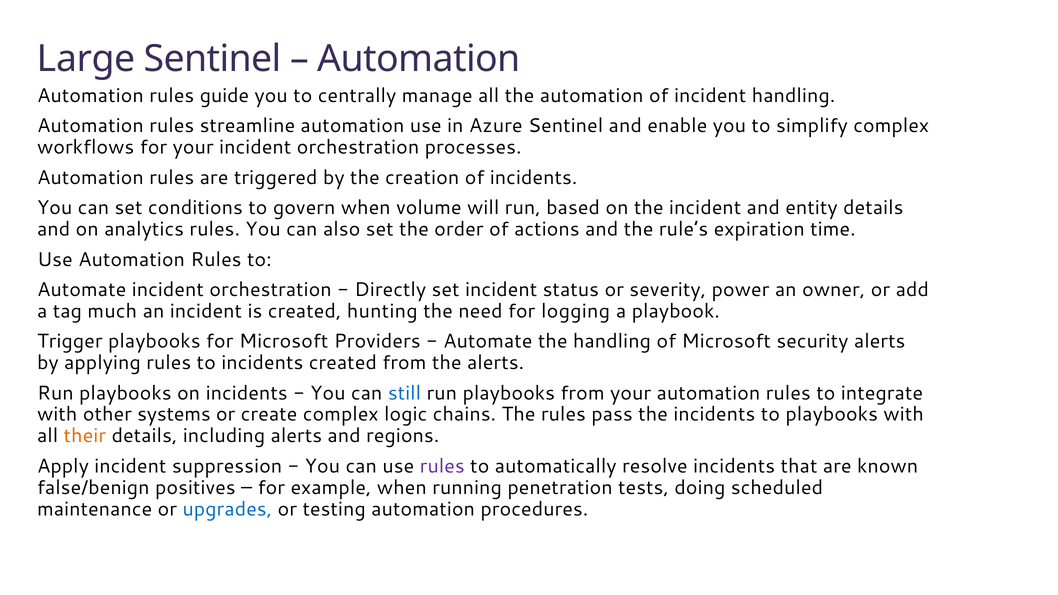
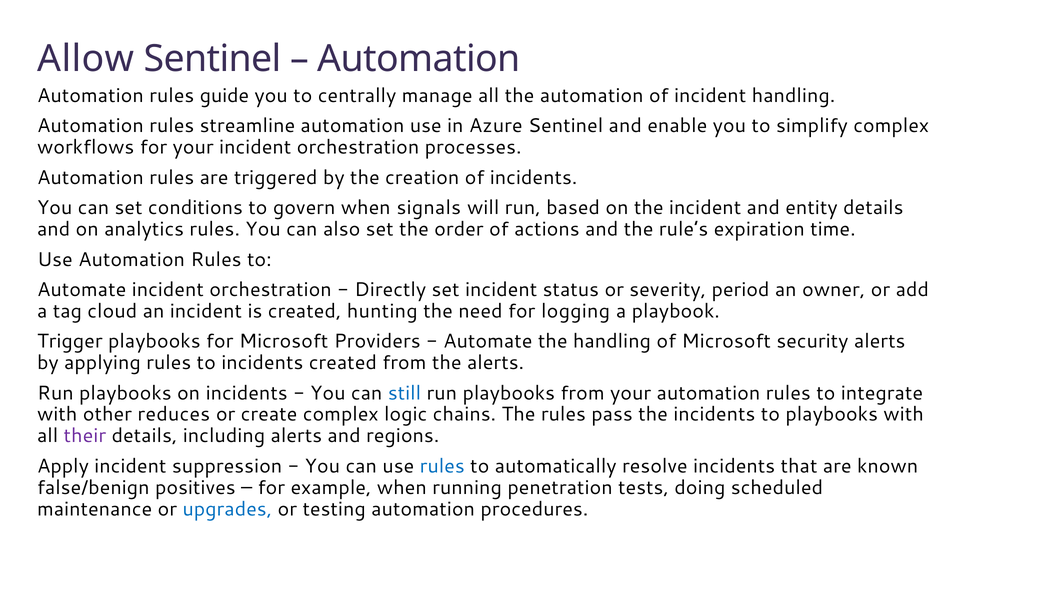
Large: Large -> Allow (86, 59)
volume: volume -> signals (429, 208)
power: power -> period (741, 290)
much: much -> cloud (112, 311)
systems: systems -> reduces (174, 415)
their colour: orange -> purple (85, 436)
rules colour: purple -> blue (442, 466)
